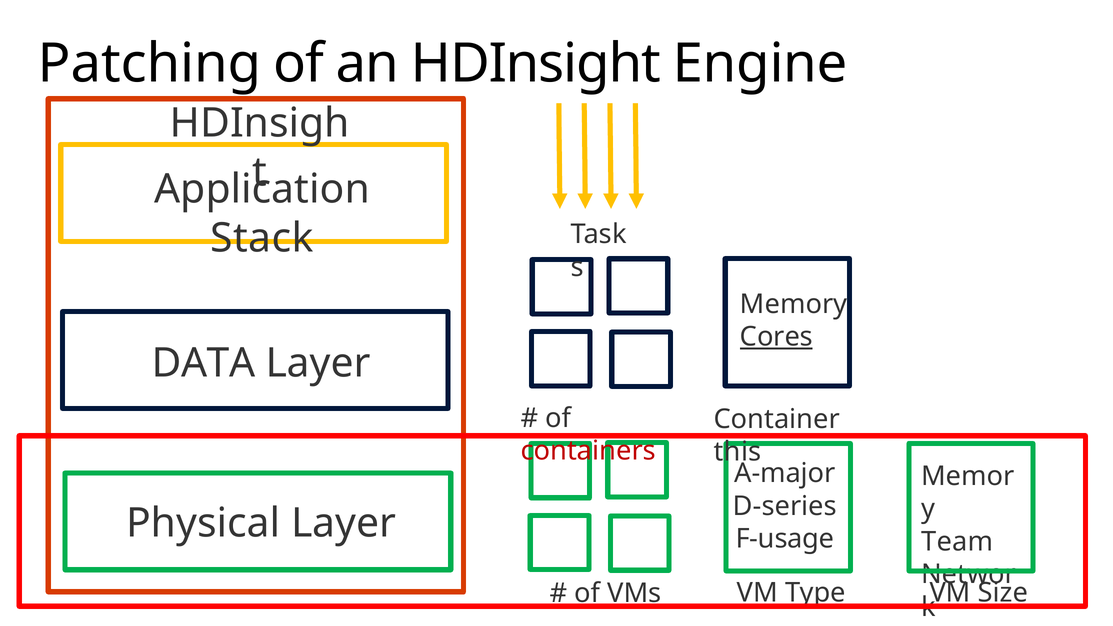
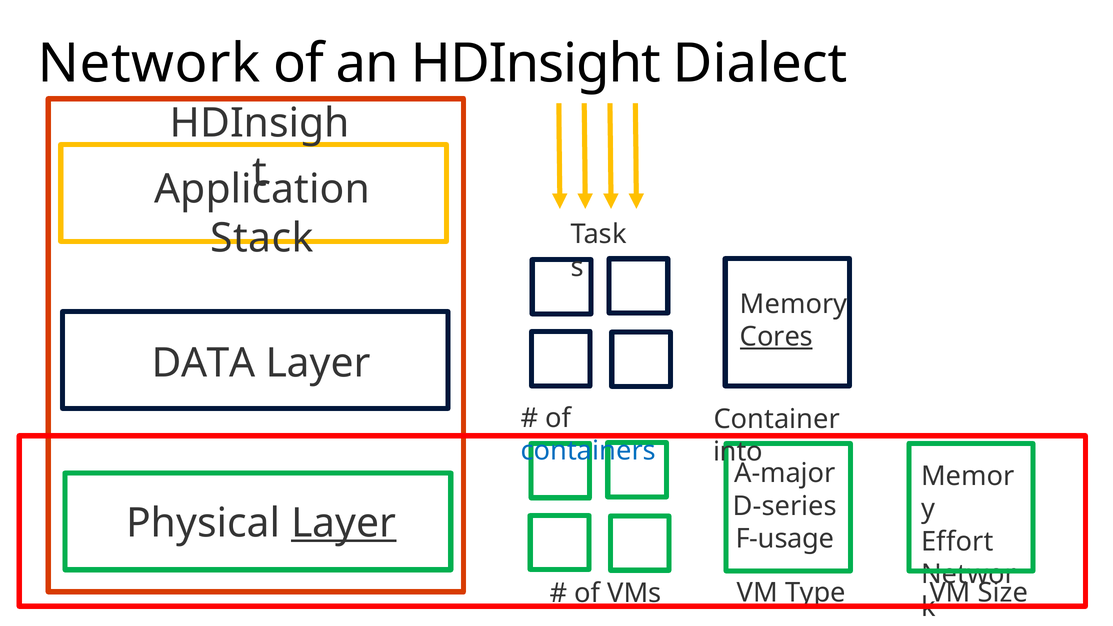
Patching: Patching -> Network (149, 64)
Engine: Engine -> Dialect (760, 64)
containers colour: red -> blue (588, 451)
this: this -> into (738, 452)
Layer underline: none -> present (344, 523)
Team: Team -> Effort (957, 542)
